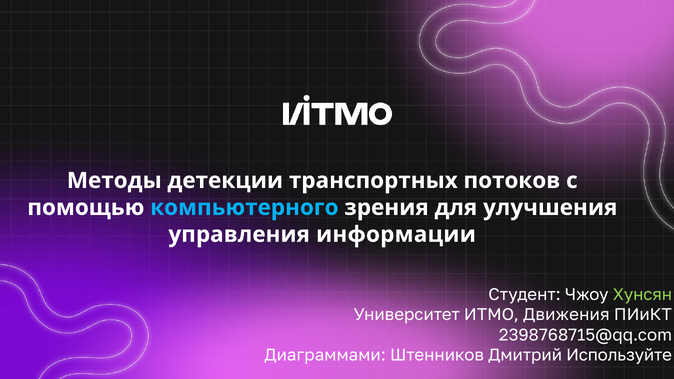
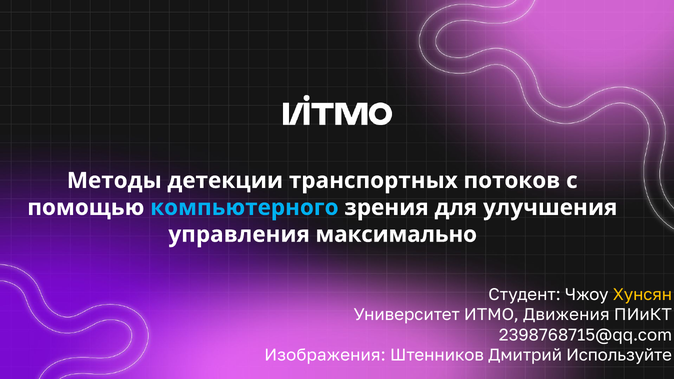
информации: информации -> максимально (396, 235)
Хунсян colour: light green -> yellow (642, 295)
Диаграммами: Диаграммами -> Изображения (325, 355)
